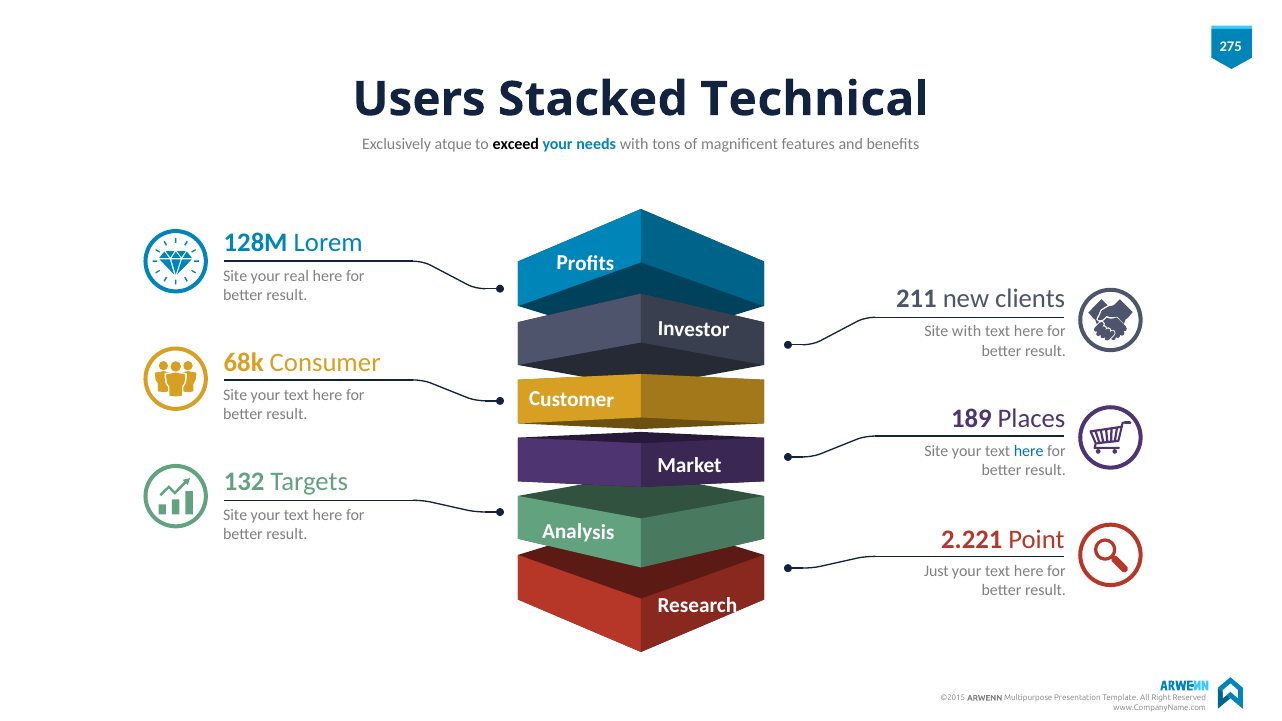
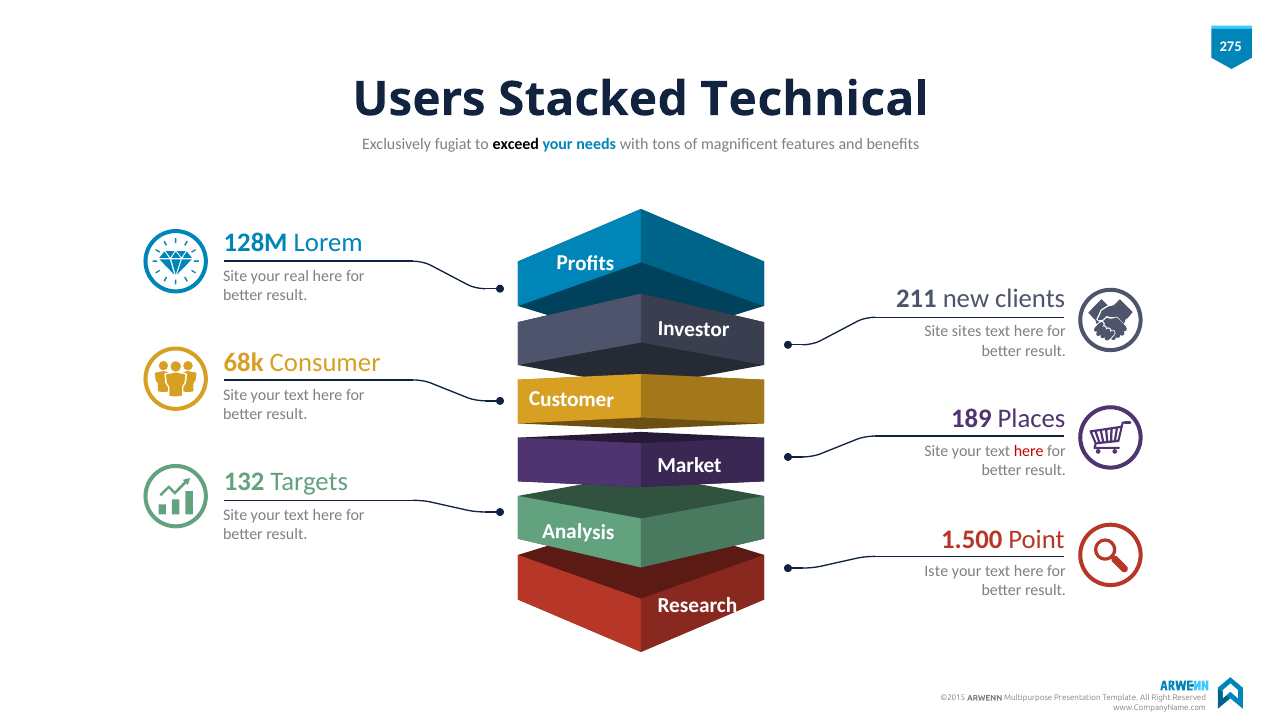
atque: atque -> fugiat (453, 144)
Site with: with -> sites (967, 332)
here colour: blue -> red (1029, 451)
2.221: 2.221 -> 1.500 (972, 540)
Just: Just -> Iste (936, 571)
